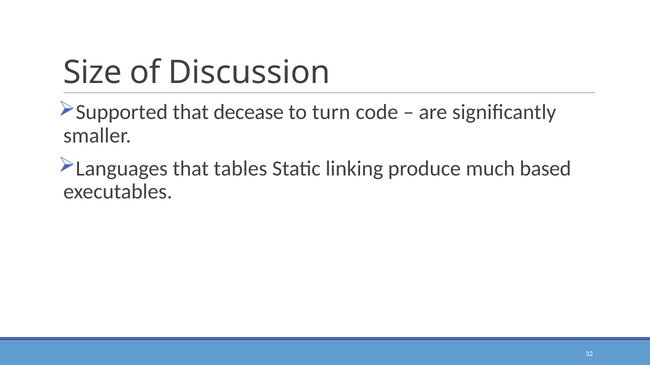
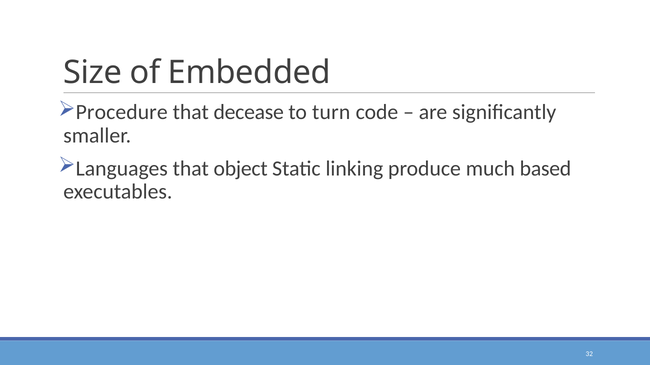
Discussion: Discussion -> Embedded (249, 73)
Supported: Supported -> Procedure (122, 112)
tables: tables -> object (241, 169)
